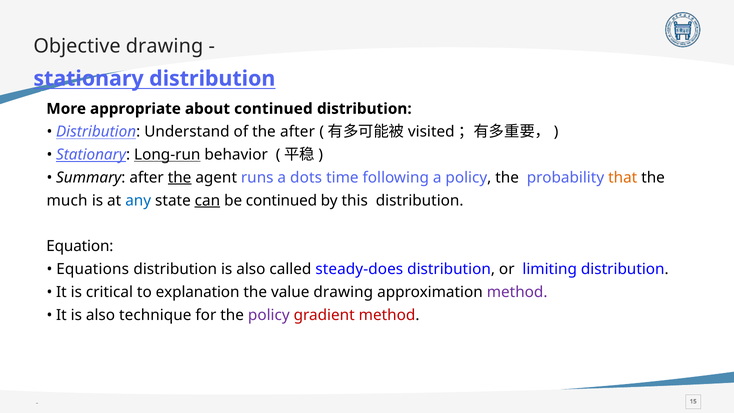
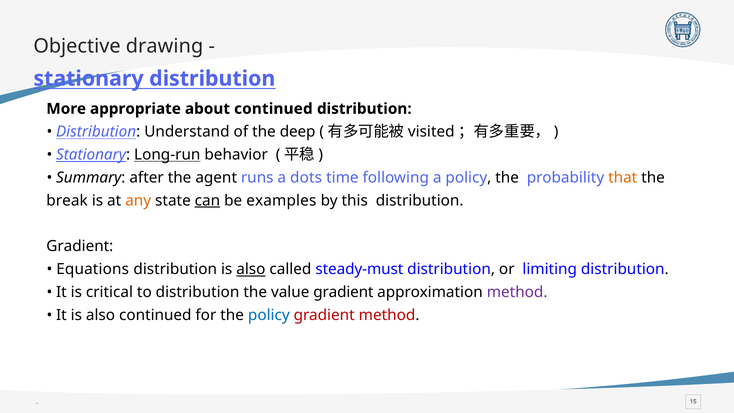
the after: after -> deep (298, 132)
the underline: present -> none (180, 178)
much: much -> break (67, 200)
any colour: blue -> orange (138, 200)
be continued: continued -> examples (281, 200)
Equation: Equation -> Gradient (80, 246)
also underline: none -> present (251, 269)
steady-does: steady-does -> steady-must (359, 269)
to explanation: explanation -> distribution (198, 292)
value drawing: drawing -> gradient (343, 292)
also technique: technique -> continued (155, 315)
policy colour: purple -> blue (269, 315)
